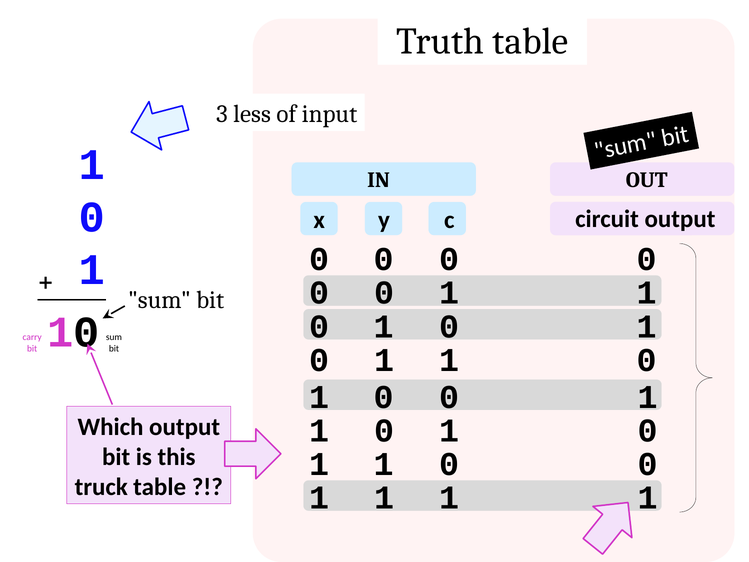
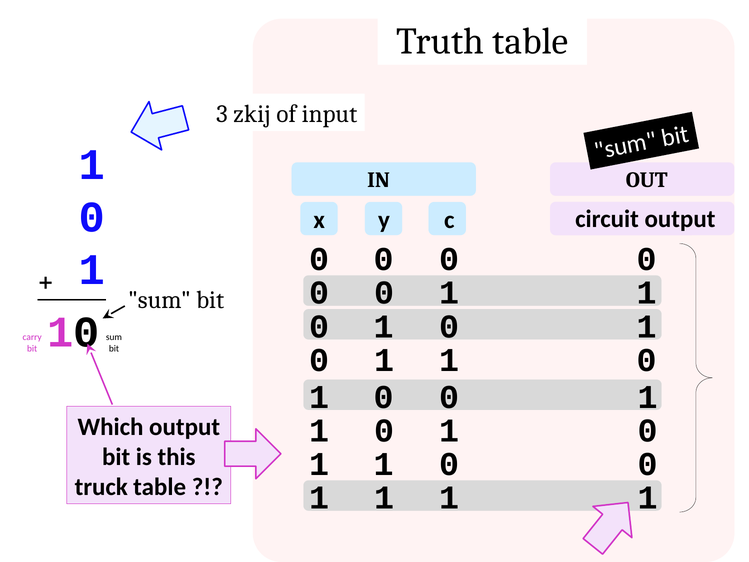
less: less -> zkij (252, 114)
